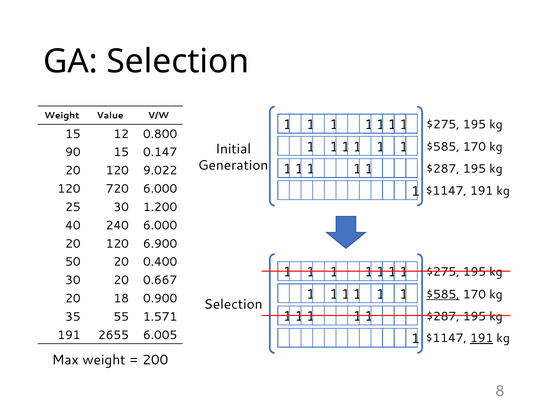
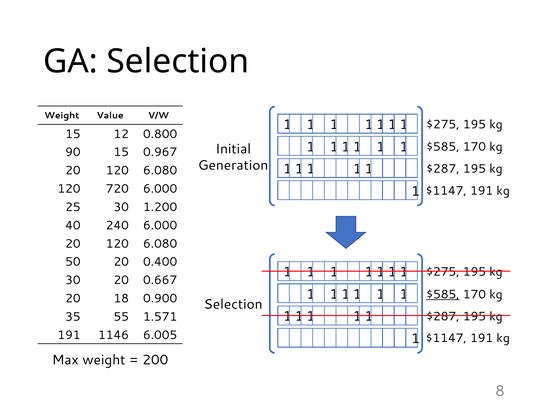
0.147: 0.147 -> 0.967 (160, 152)
9.022: 9.022 -> 6.080 (160, 171)
6.900: 6.900 -> 6.080 (160, 244)
2655: 2655 -> 1146 (113, 335)
191 underline: present -> none (482, 338)
